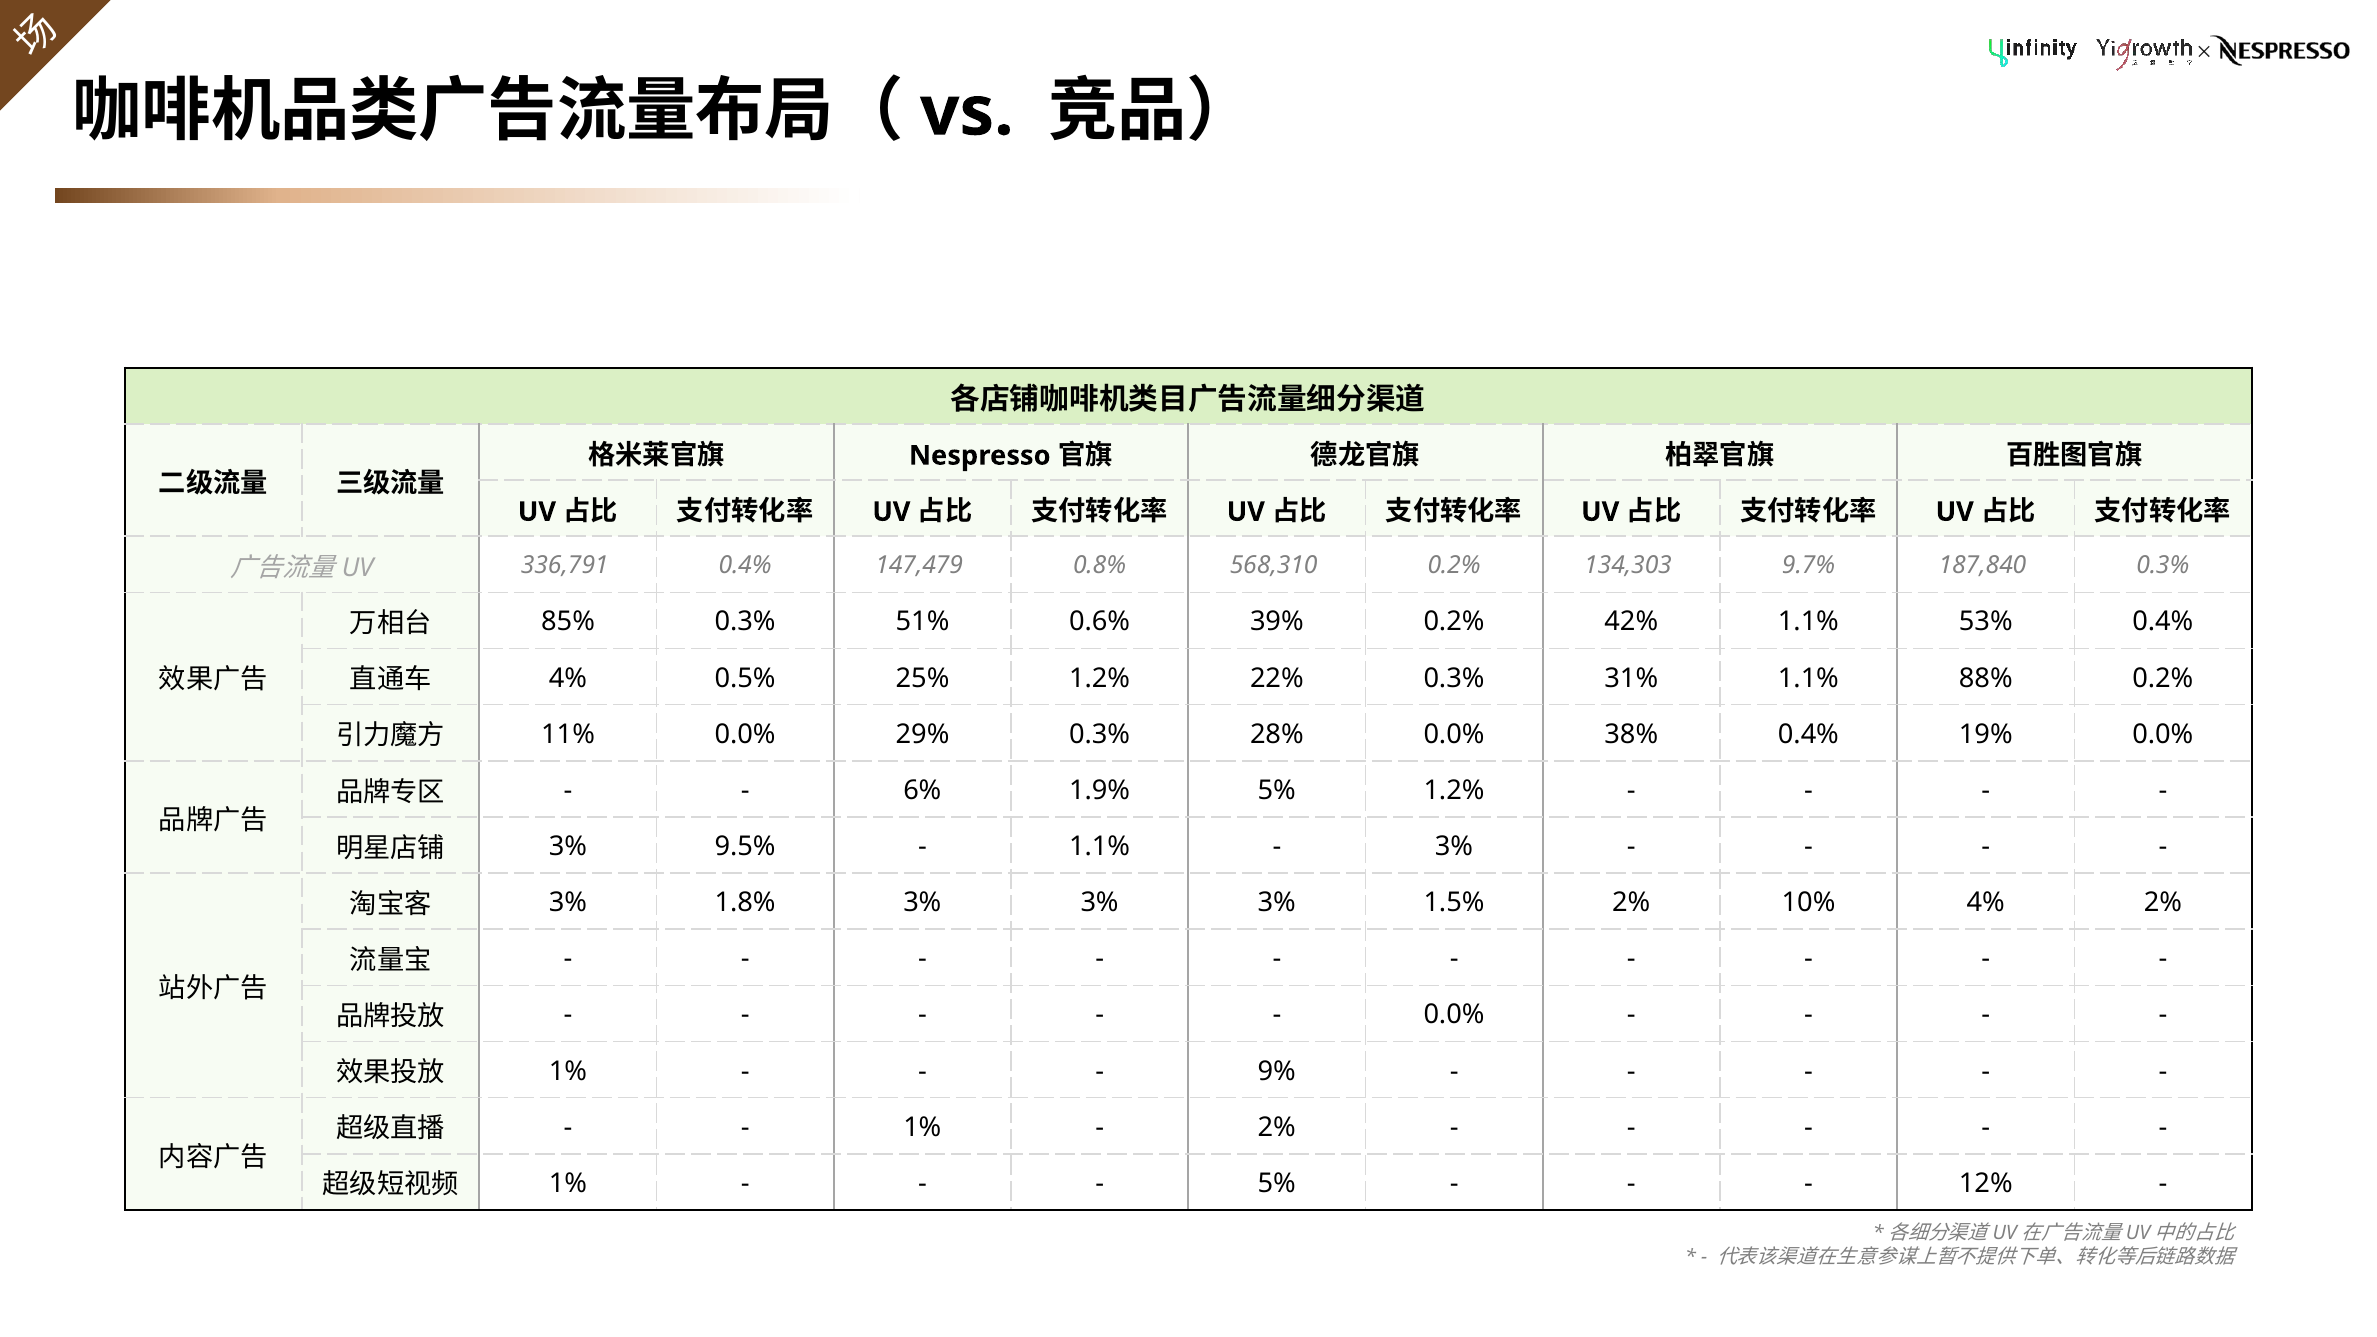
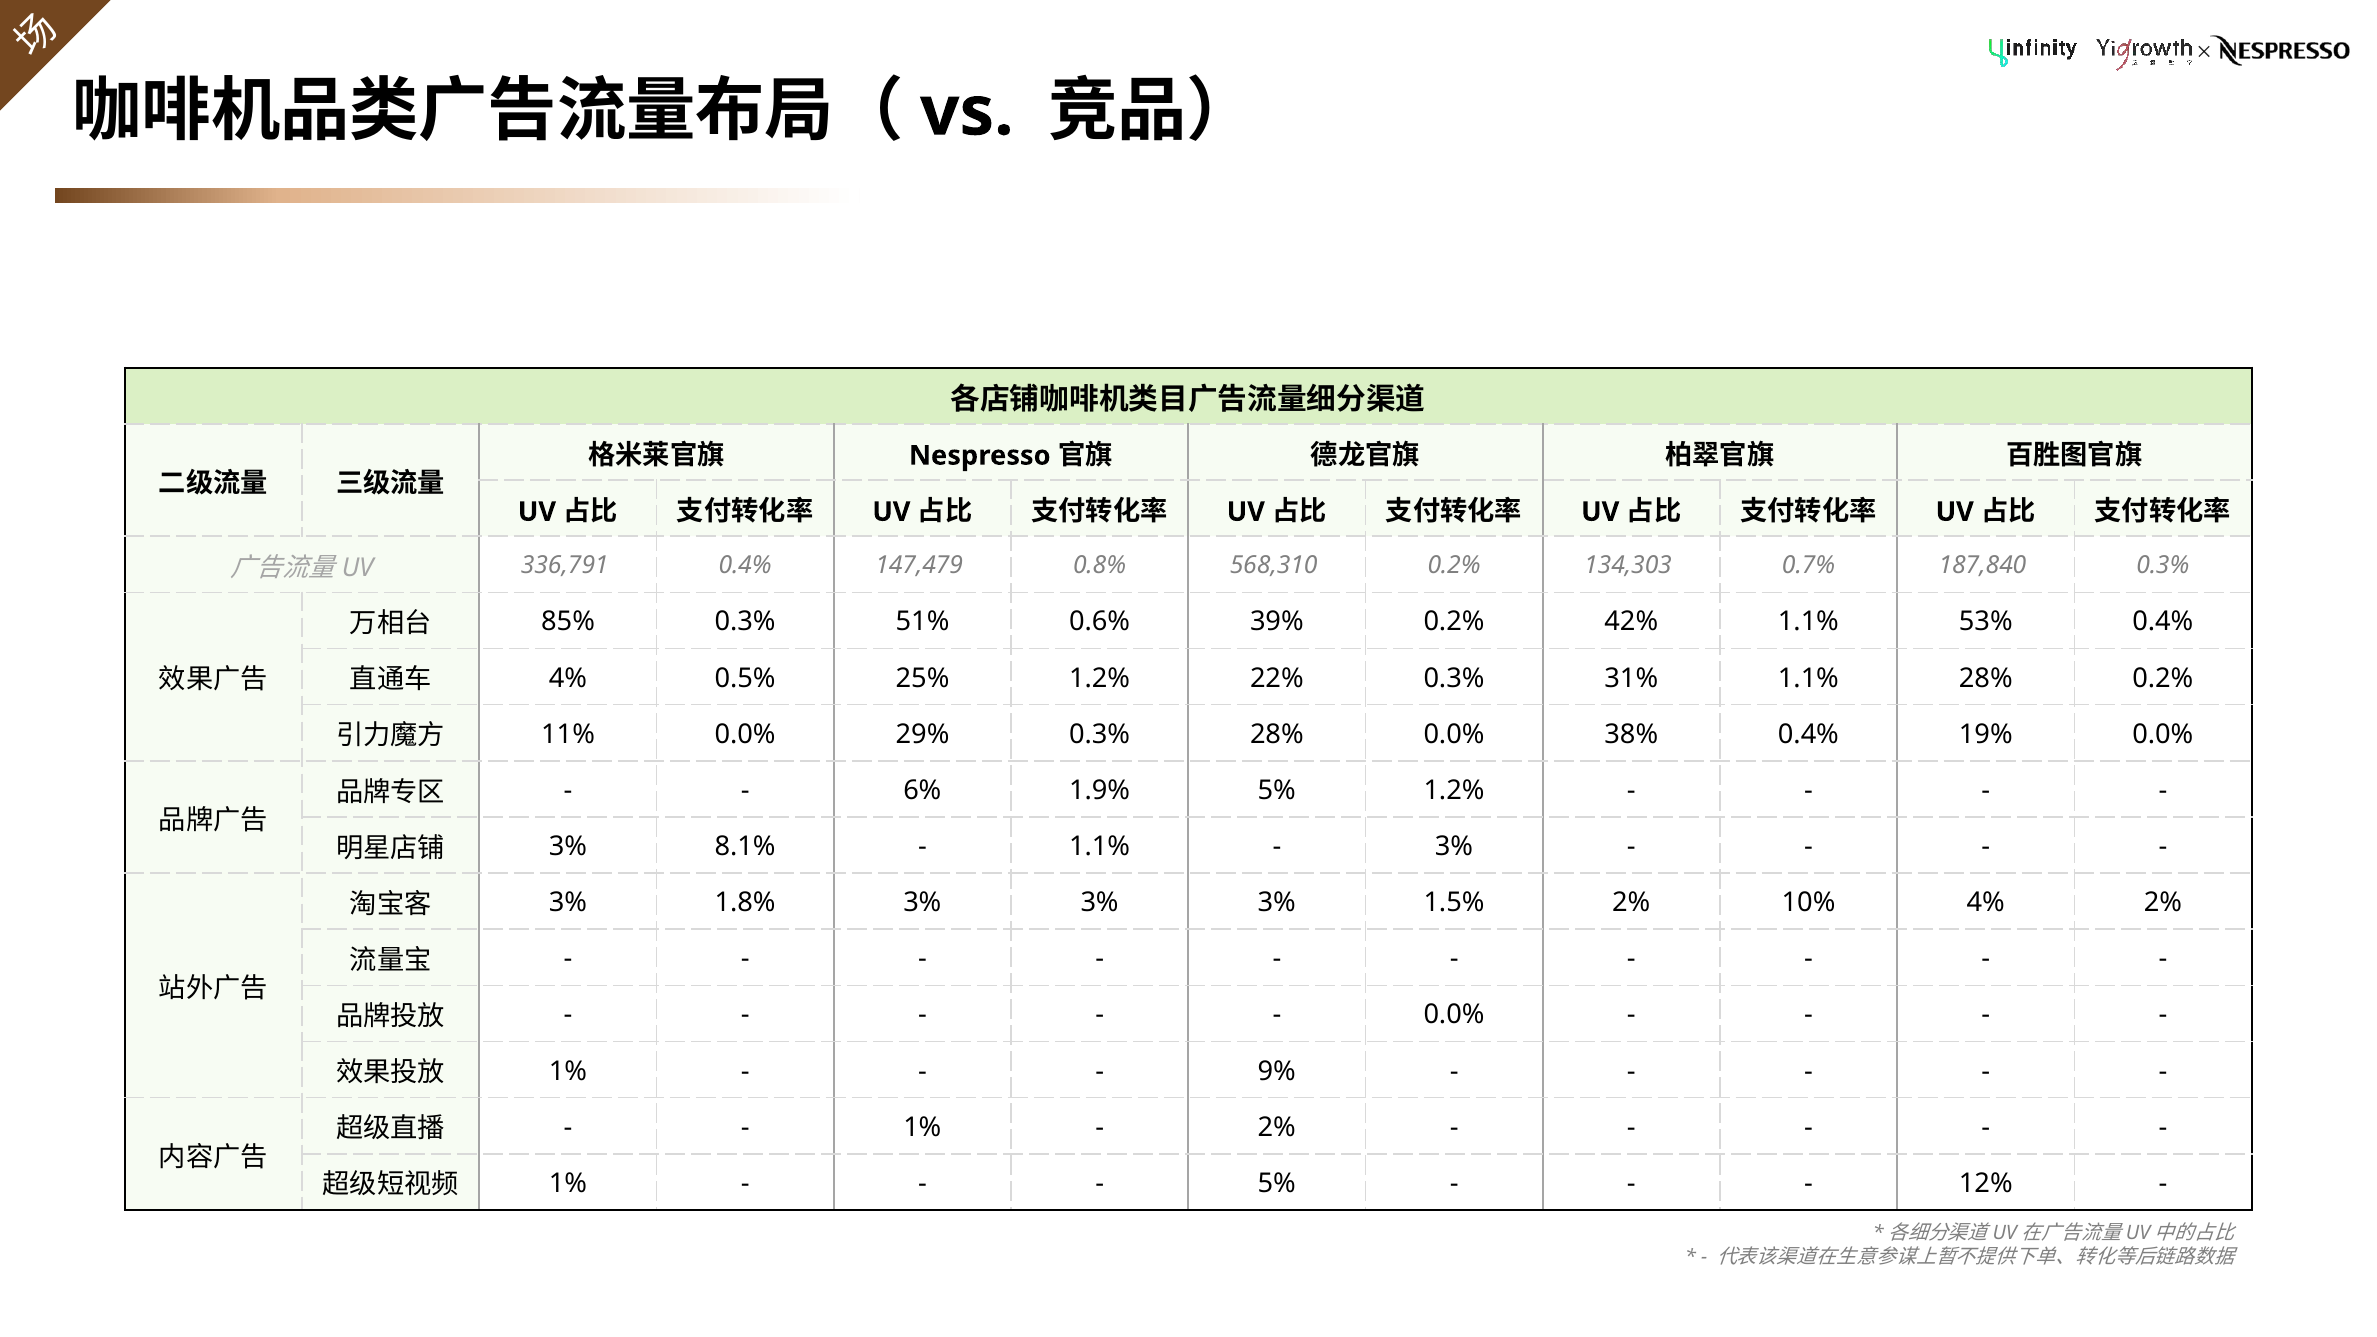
9.7%: 9.7% -> 0.7% (1809, 566)
1.1% 88%: 88% -> 28% (1986, 678)
9.5%: 9.5% -> 8.1% (745, 847)
